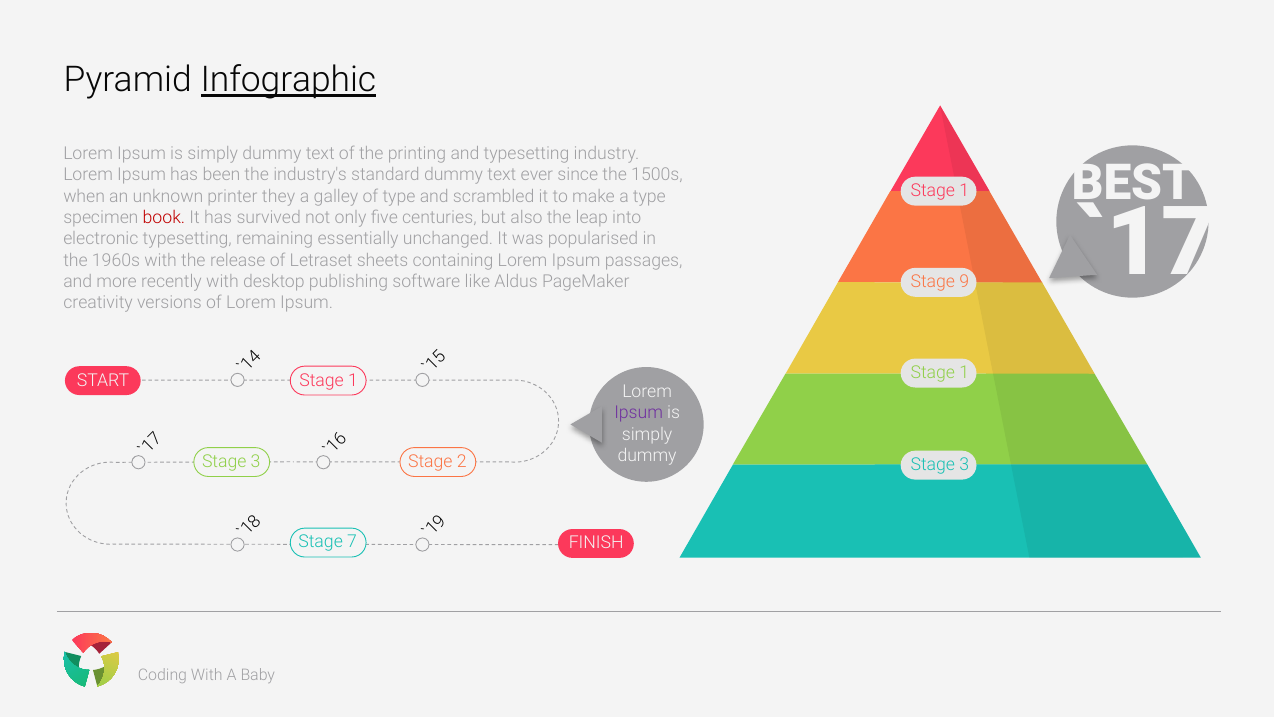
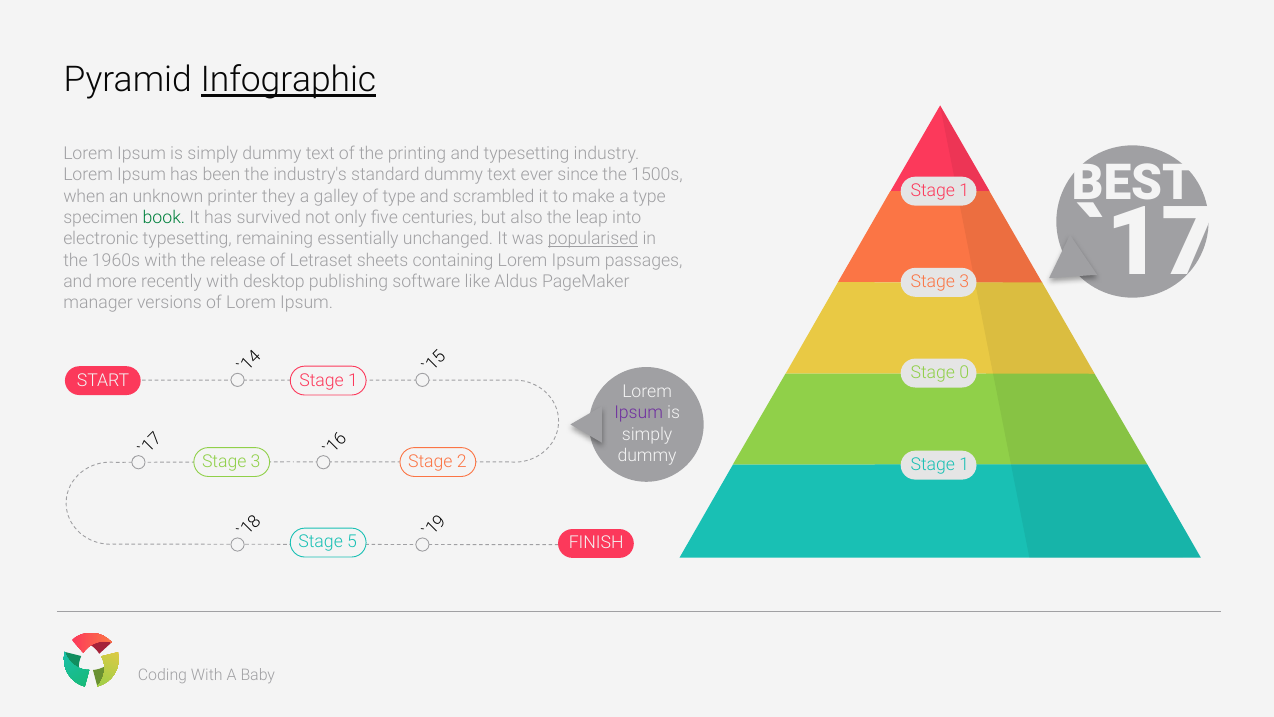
book colour: red -> green (164, 218)
popularised underline: none -> present (593, 239)
9: 9 -> 3 (964, 282)
creativity: creativity -> manager (98, 303)
1: 1 -> 0 (964, 372)
3: 3 -> 1 (964, 464)
Stage 7: 7 -> 5 (352, 542)
